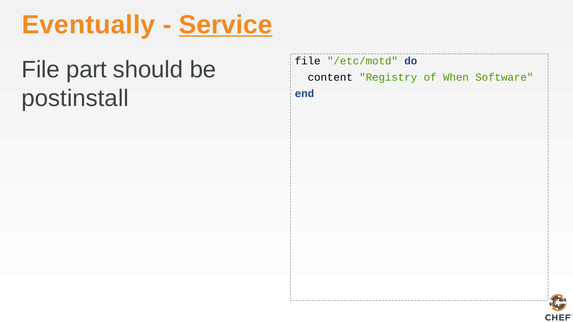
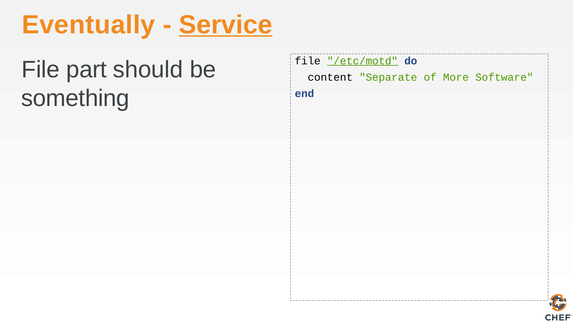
/etc/motd underline: none -> present (362, 61)
Registry: Registry -> Separate (388, 77)
When: When -> More (456, 77)
postinstall: postinstall -> something (75, 98)
